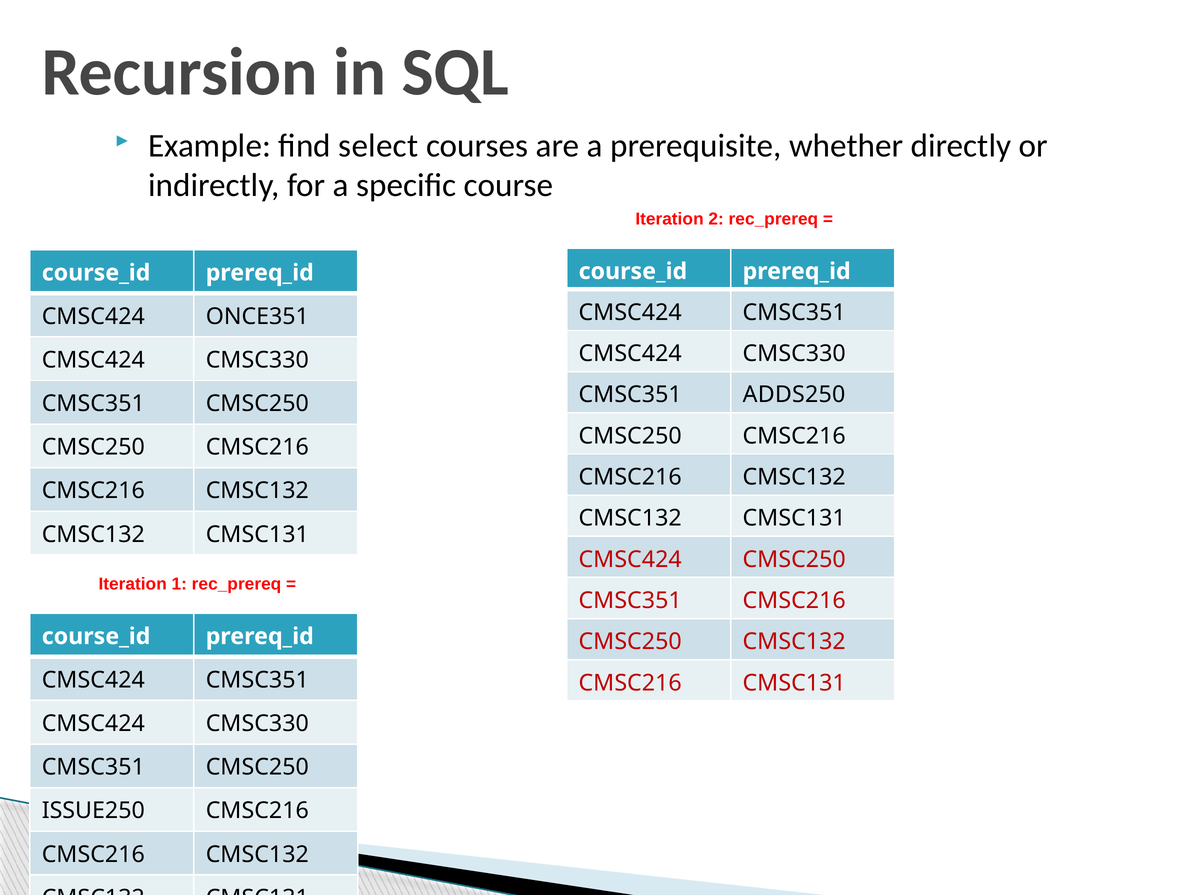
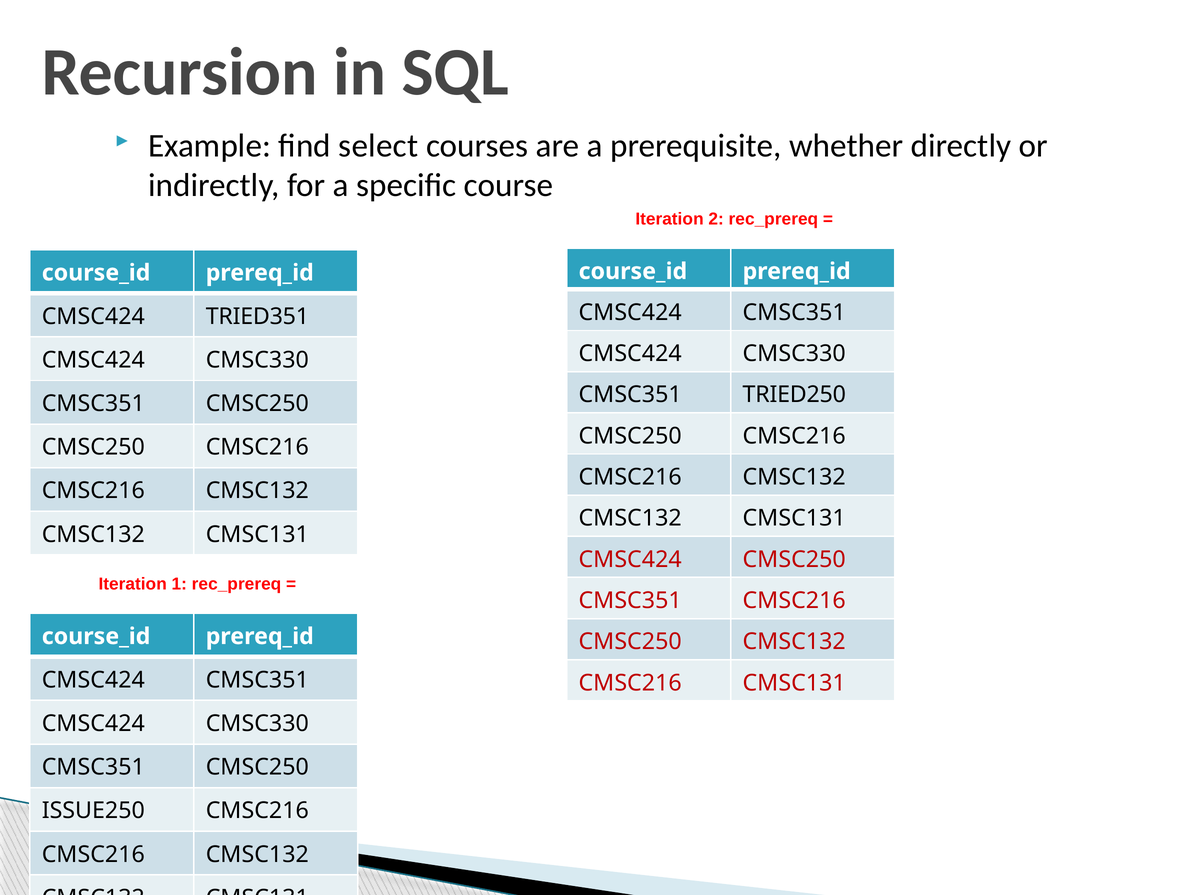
ONCE351: ONCE351 -> TRIED351 (257, 316)
ADDS250: ADDS250 -> TRIED250 (794, 395)
